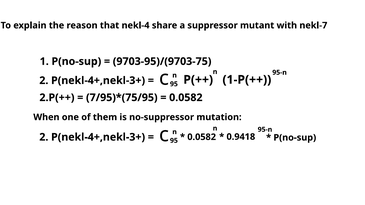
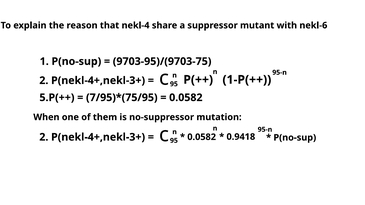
nekl-7: nekl-7 -> nekl-6 (313, 25)
2.P(++: 2.P(++ -> 5.P(++ (57, 98)
